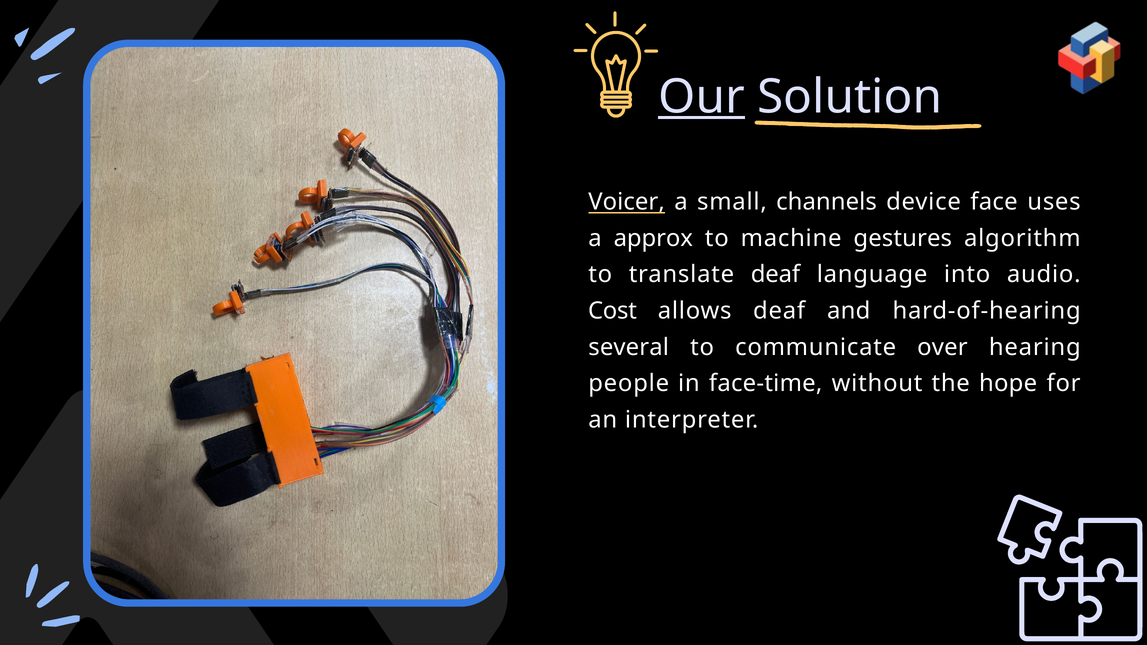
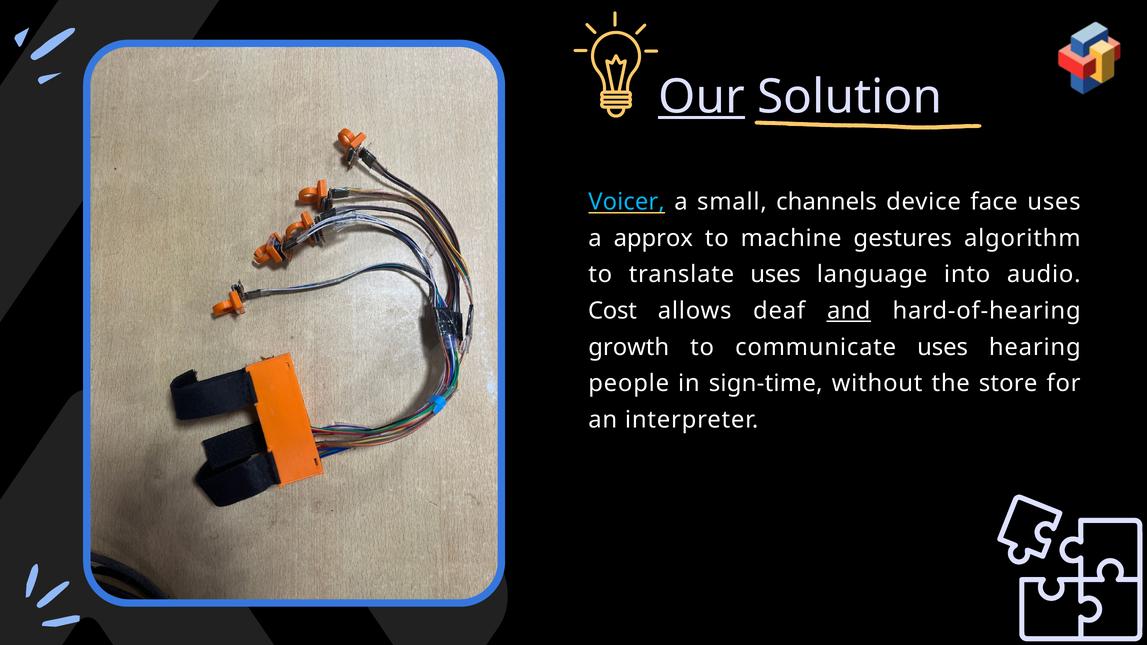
Voicer colour: white -> light blue (627, 202)
translate deaf: deaf -> uses (776, 275)
and underline: none -> present (849, 311)
several: several -> growth (629, 347)
communicate over: over -> uses (943, 347)
face-time: face-time -> sign-time (766, 384)
hope: hope -> store (1008, 384)
